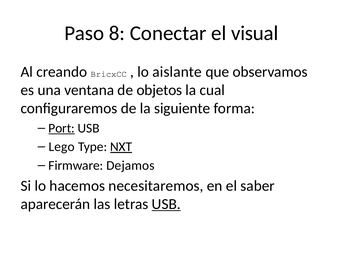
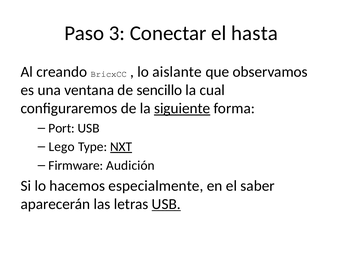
8: 8 -> 3 (117, 33)
visual: visual -> hasta (255, 33)
objetos: objetos -> sencillo (159, 90)
siguiente underline: none -> present (182, 109)
Port underline: present -> none (62, 128)
Dejamos: Dejamos -> Audición (130, 166)
necesitaremos: necesitaremos -> especialmente (156, 186)
